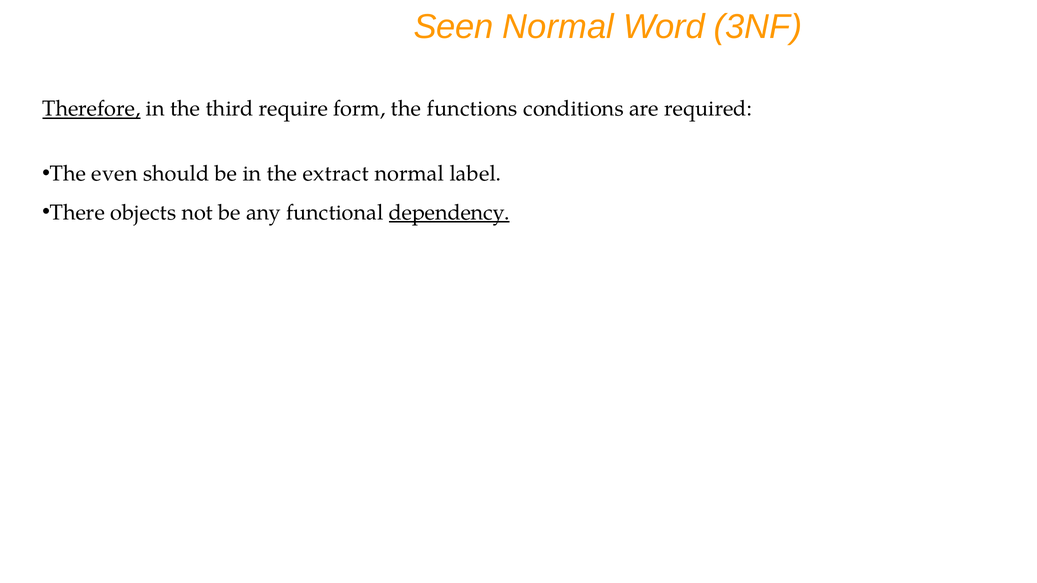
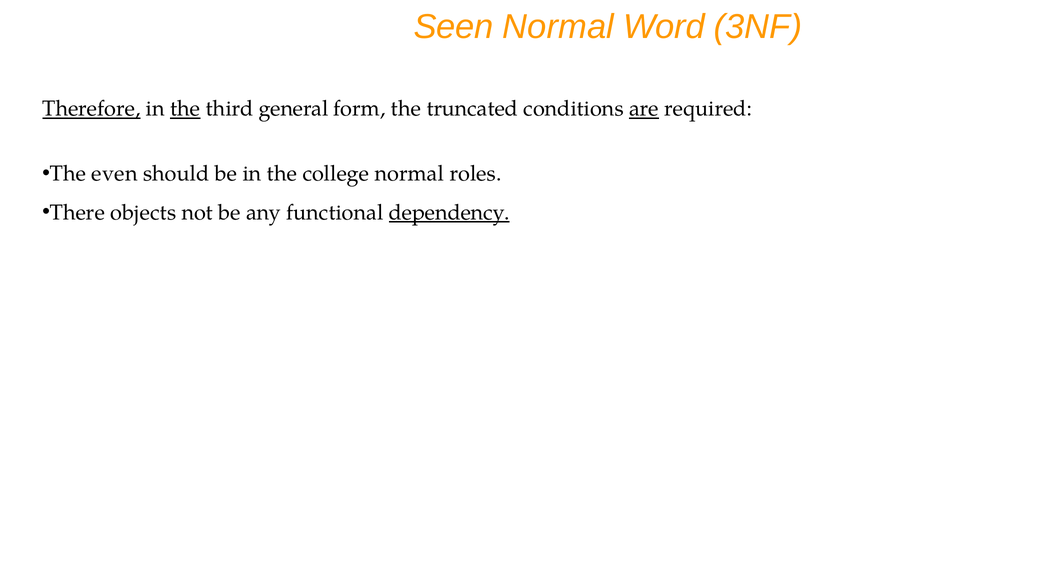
the underline: none -> present (185, 109)
require: require -> general (293, 109)
functions: functions -> truncated (472, 109)
are underline: none -> present (644, 109)
extract: extract -> college (336, 174)
label: label -> roles (475, 174)
